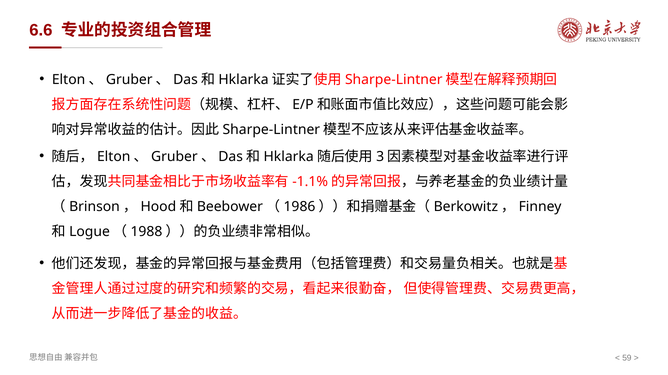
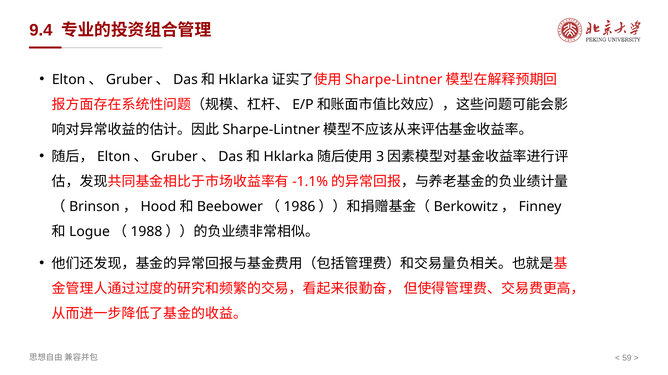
6.6: 6.6 -> 9.4 (41, 30)
